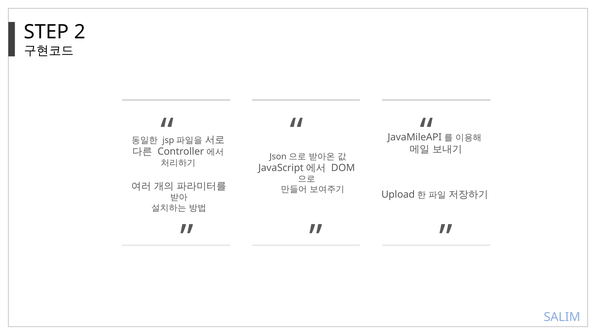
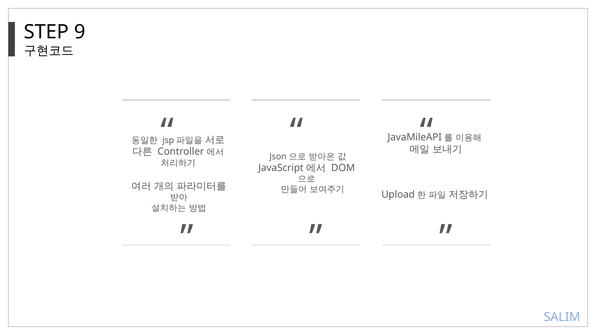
2: 2 -> 9 (80, 32)
